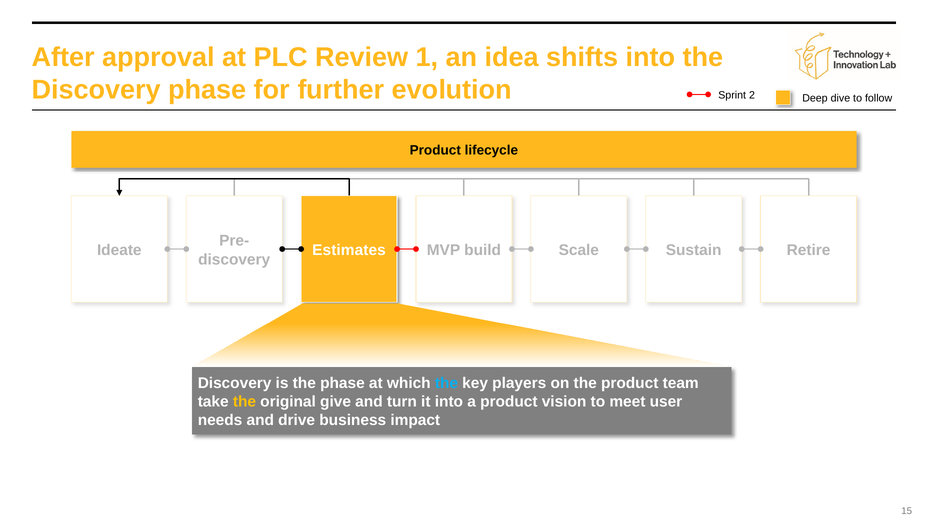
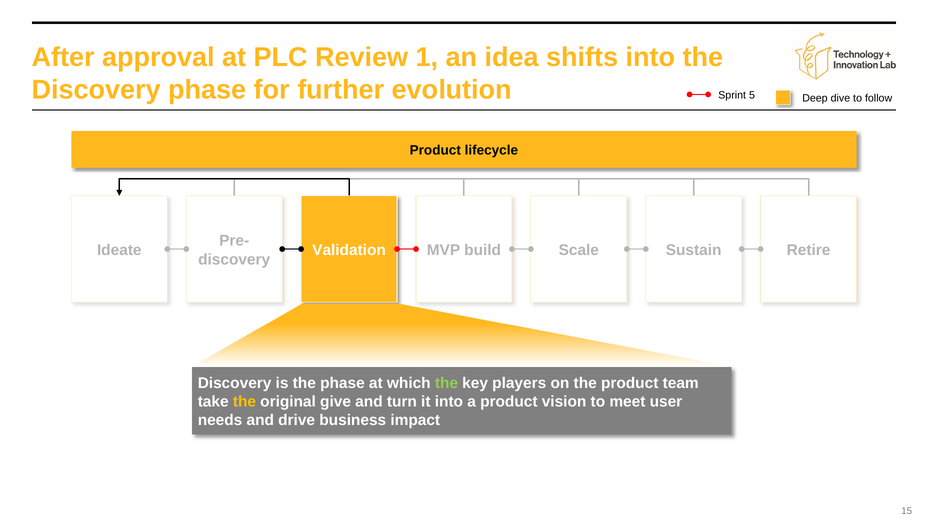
2: 2 -> 5 (752, 95)
Estimates: Estimates -> Validation (349, 250)
the colour: light blue -> light green (446, 383)
